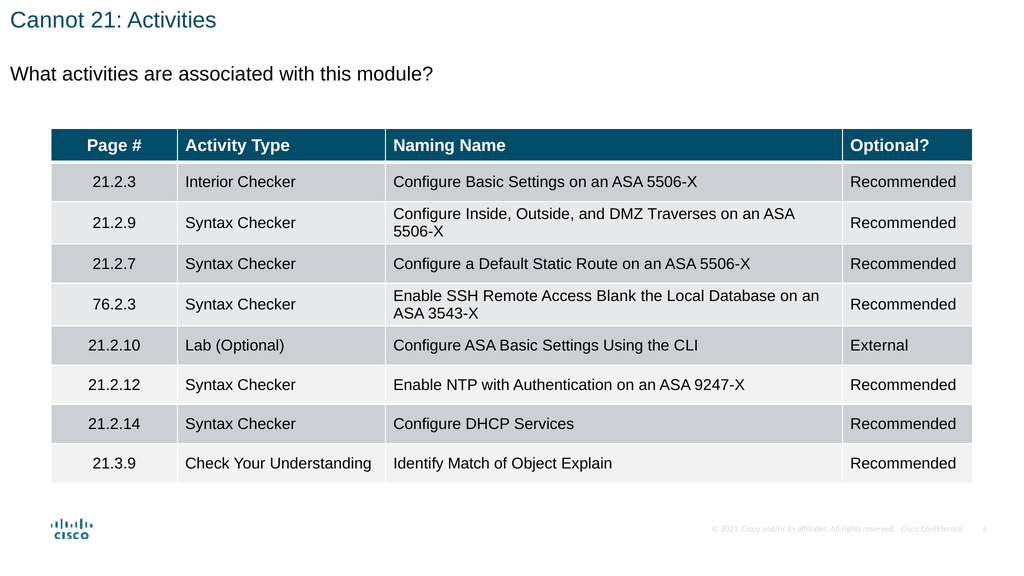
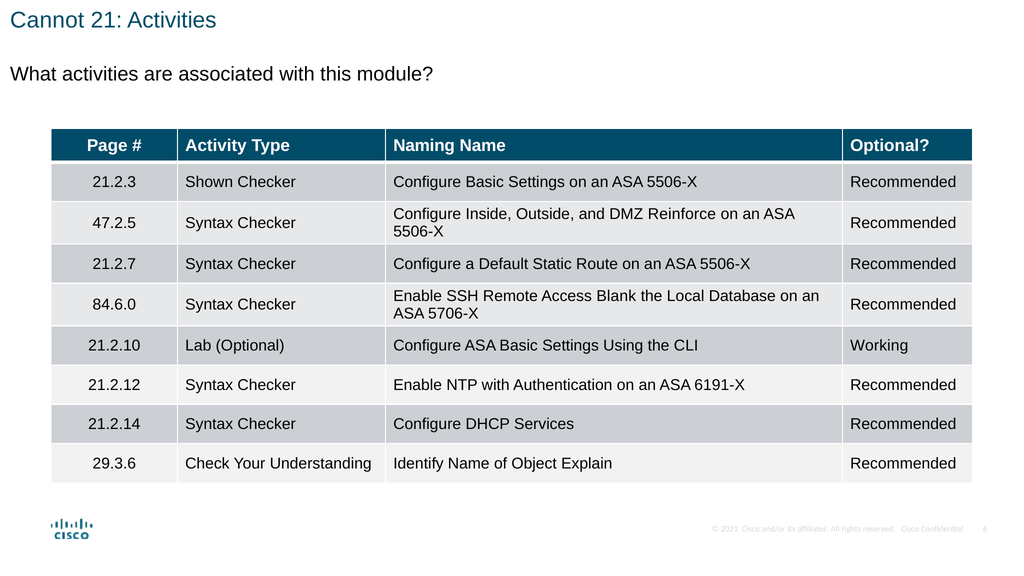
Interior: Interior -> Shown (209, 182)
Traverses: Traverses -> Reinforce (682, 214)
21.2.9: 21.2.9 -> 47.2.5 (114, 223)
76.2.3: 76.2.3 -> 84.6.0 (114, 305)
3543-X: 3543-X -> 5706-X (453, 314)
External: External -> Working (879, 346)
9247-X: 9247-X -> 6191-X (720, 385)
21.3.9: 21.3.9 -> 29.3.6 (114, 464)
Identify Match: Match -> Name (469, 464)
